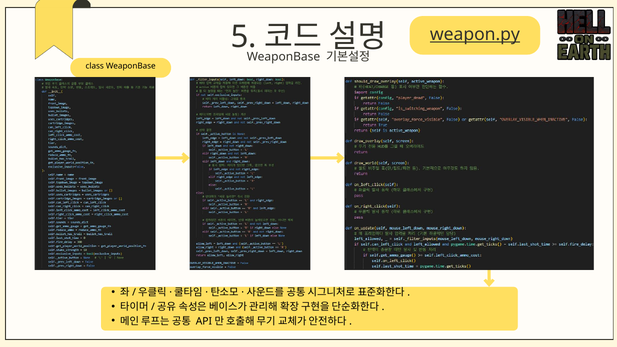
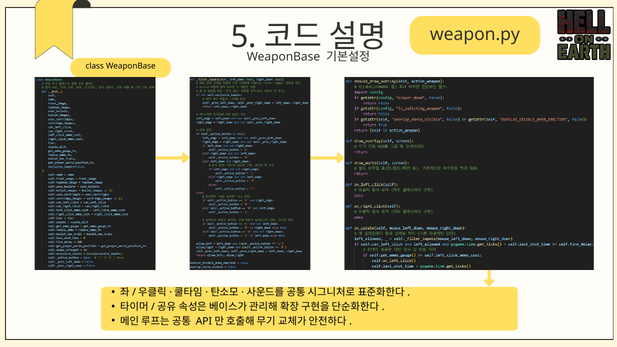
weapon.py underline: present -> none (475, 34)
